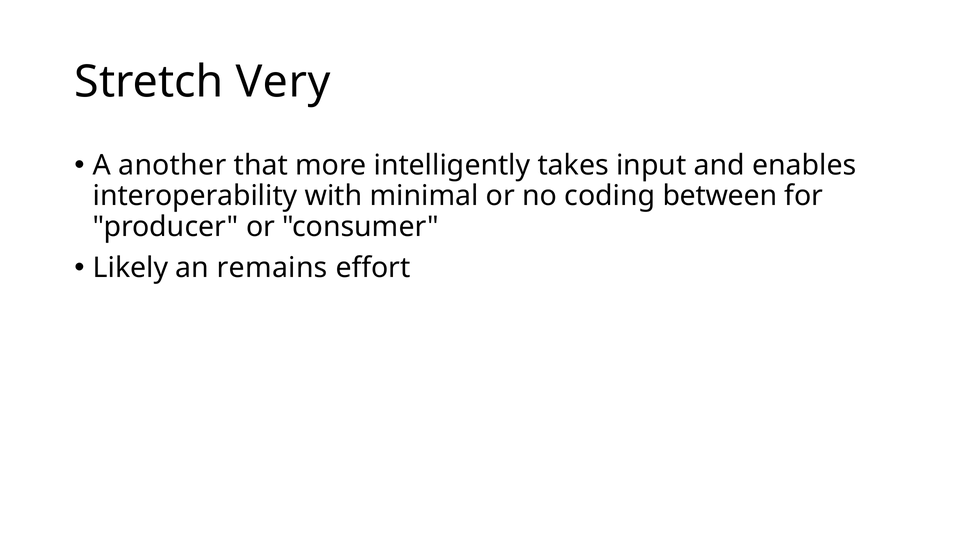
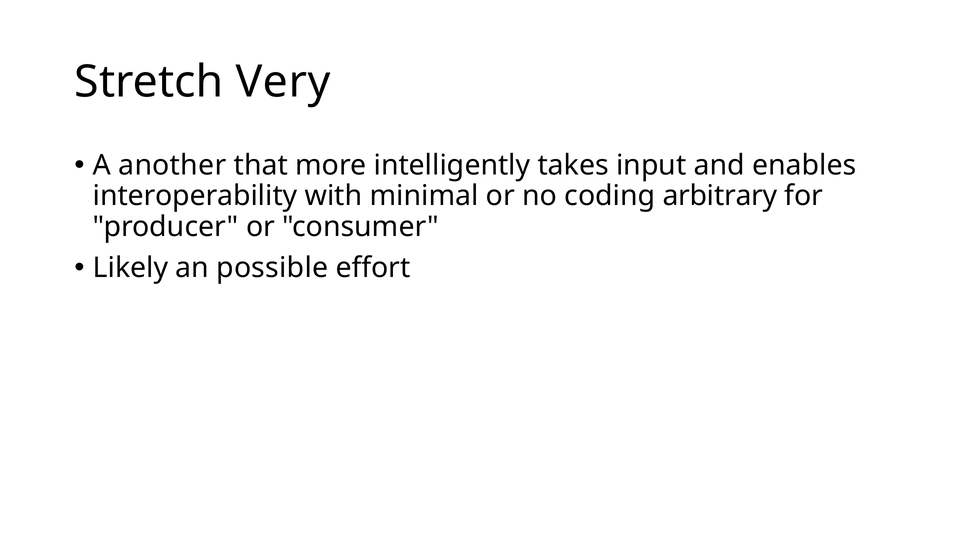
between: between -> arbitrary (720, 196)
remains: remains -> possible (272, 267)
